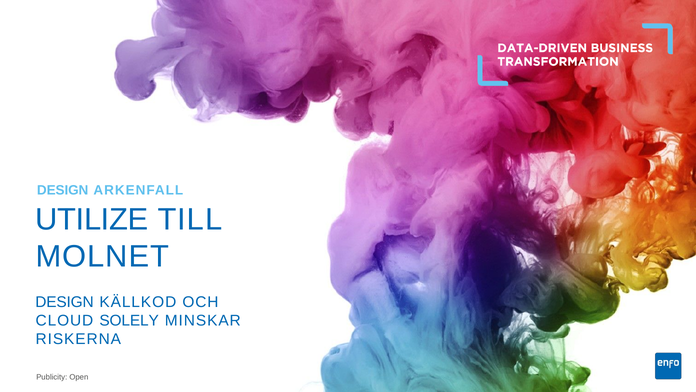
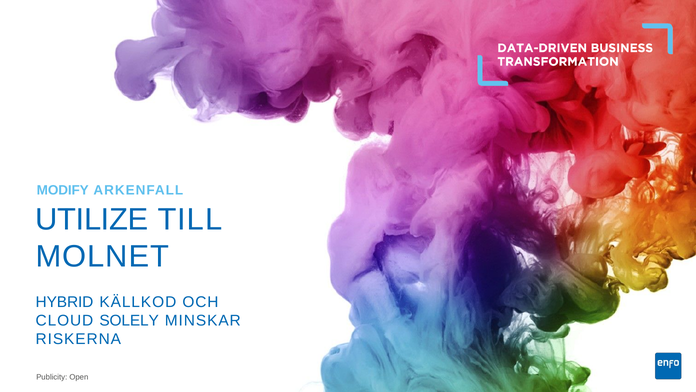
DESIGN: DESIGN -> MODIFY (63, 190)
DESIGN: DESIGN -> HYBRID (64, 302)
